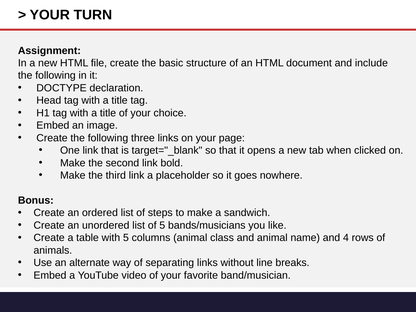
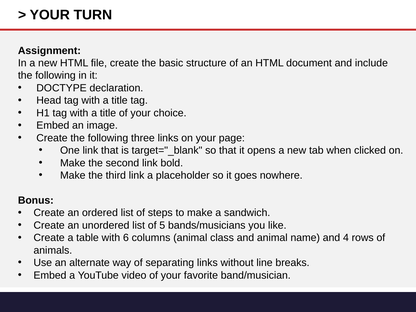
with 5: 5 -> 6 (126, 238)
